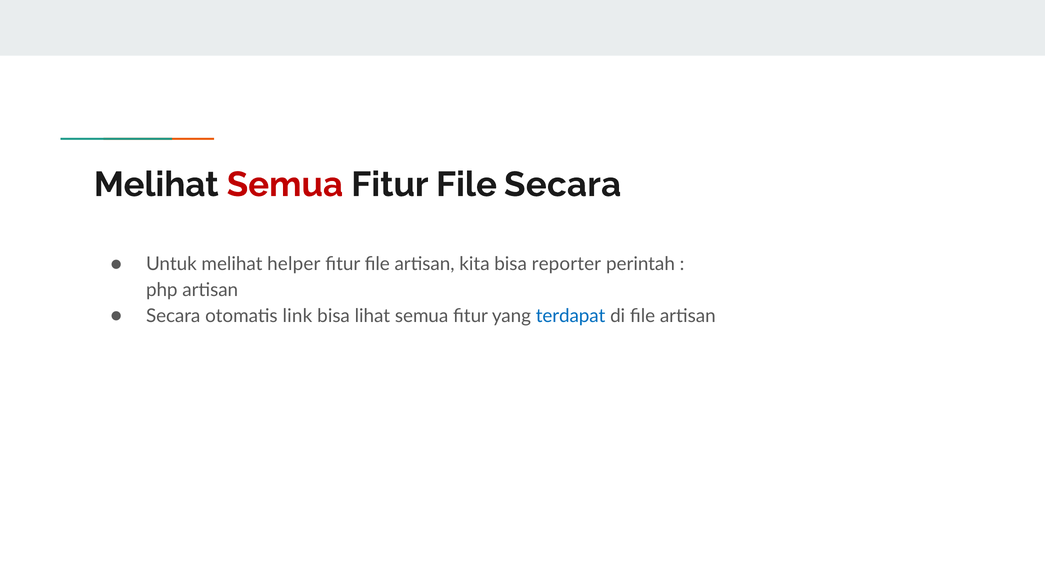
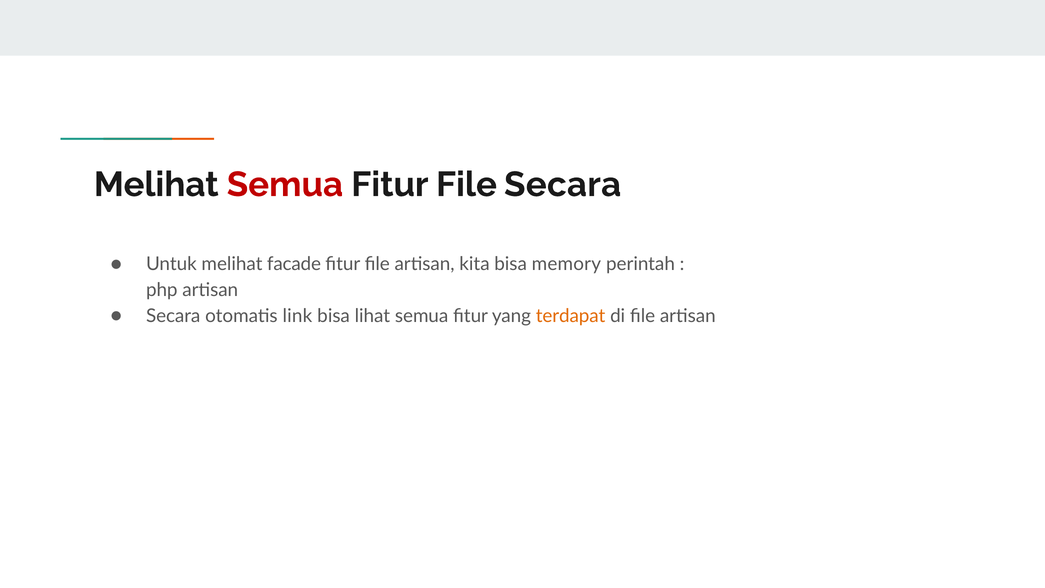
helper: helper -> facade (294, 264)
reporter: reporter -> memory (566, 264)
terdapat colour: blue -> orange (571, 316)
